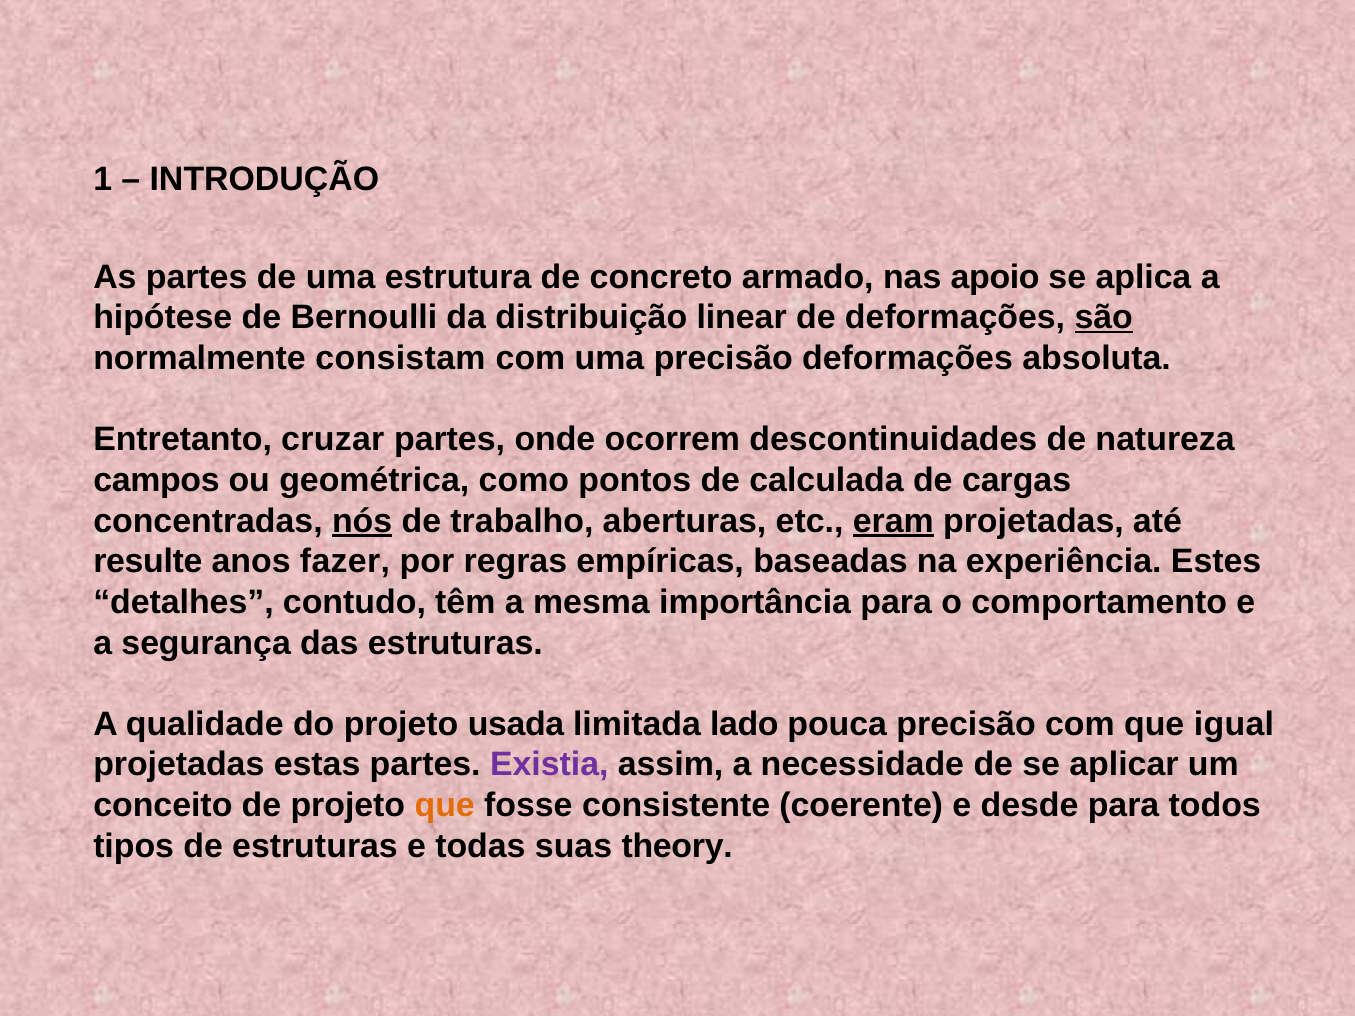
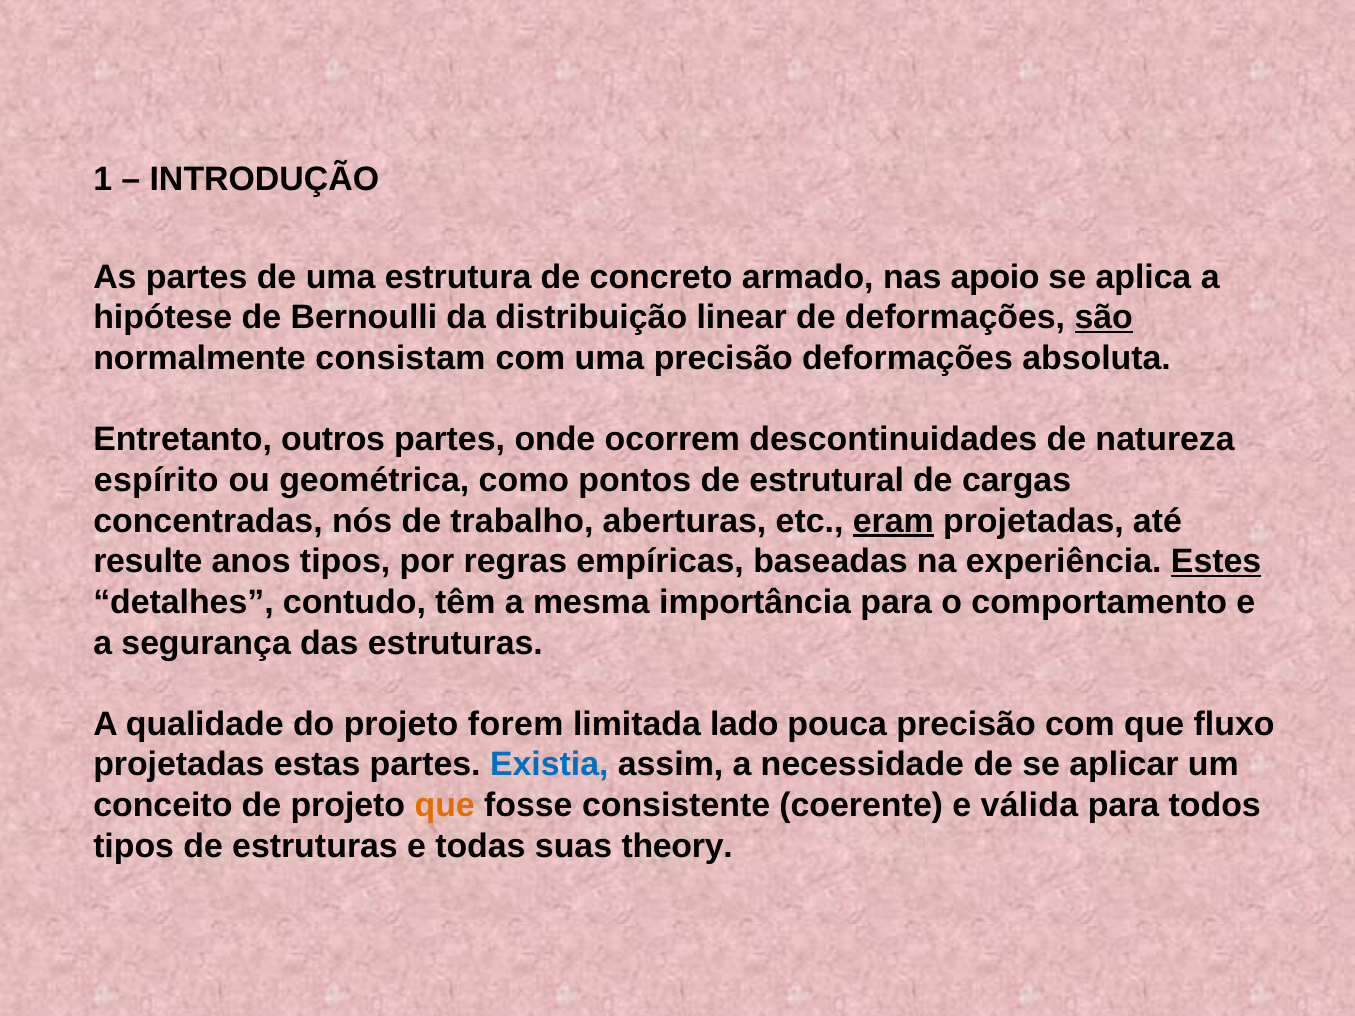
cruzar: cruzar -> outros (333, 440)
campos: campos -> espírito (156, 480)
calculada: calculada -> estrutural (827, 480)
nós underline: present -> none (362, 521)
anos fazer: fazer -> tipos (345, 562)
Estes underline: none -> present (1216, 562)
usada: usada -> forem (516, 724)
igual: igual -> fluxo (1234, 724)
Existia colour: purple -> blue (549, 765)
desde: desde -> válida (1029, 806)
